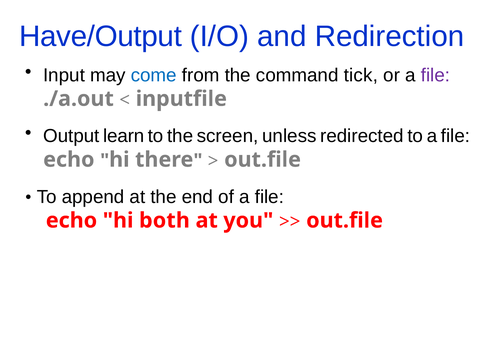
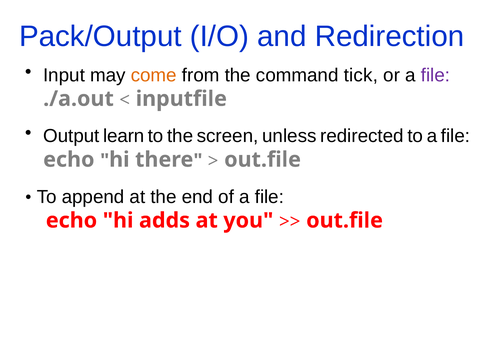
Have/Output: Have/Output -> Pack/Output (100, 36)
come colour: blue -> orange (154, 75)
both: both -> adds (164, 220)
